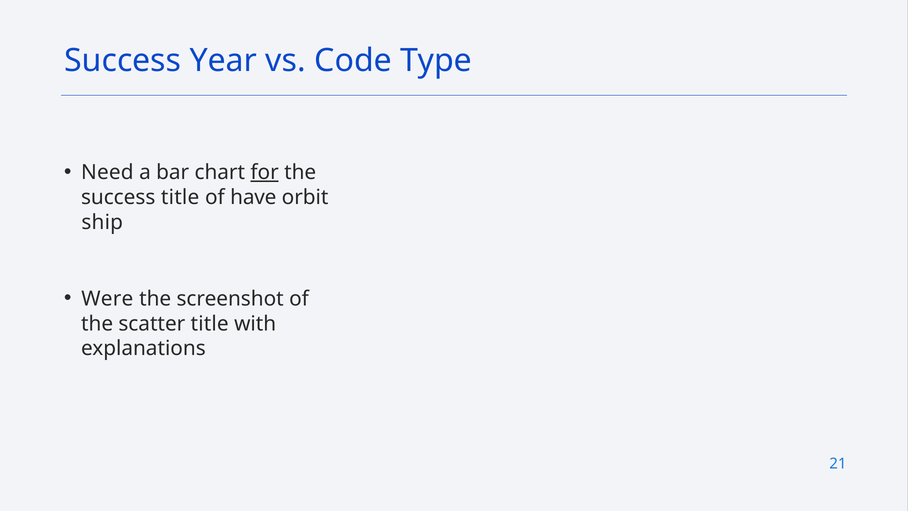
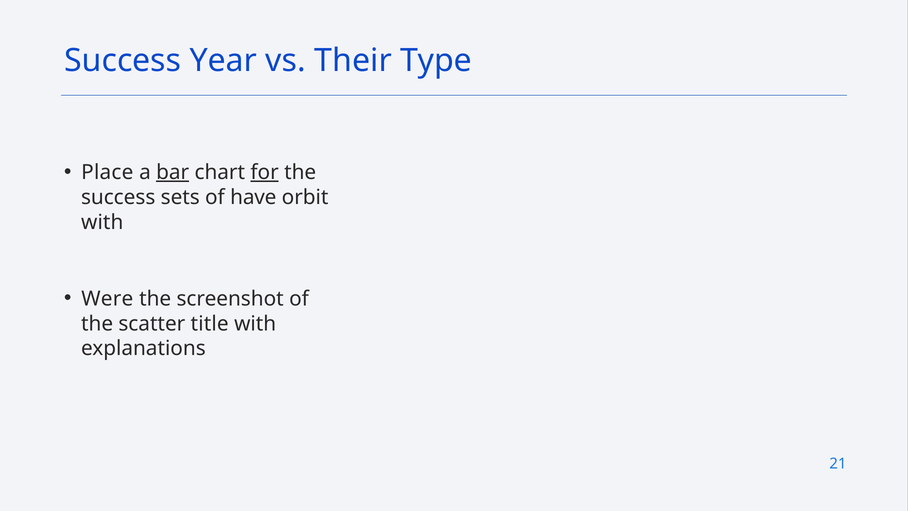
Code: Code -> Their (353, 61)
Need: Need -> Place (107, 172)
bar underline: none -> present (173, 172)
success title: title -> sets (180, 197)
ship: ship -> with (102, 222)
